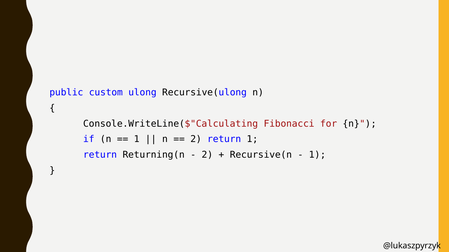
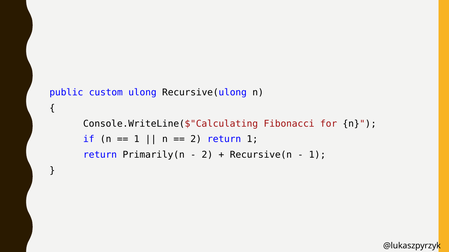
Returning(n: Returning(n -> Primarily(n (154, 155)
